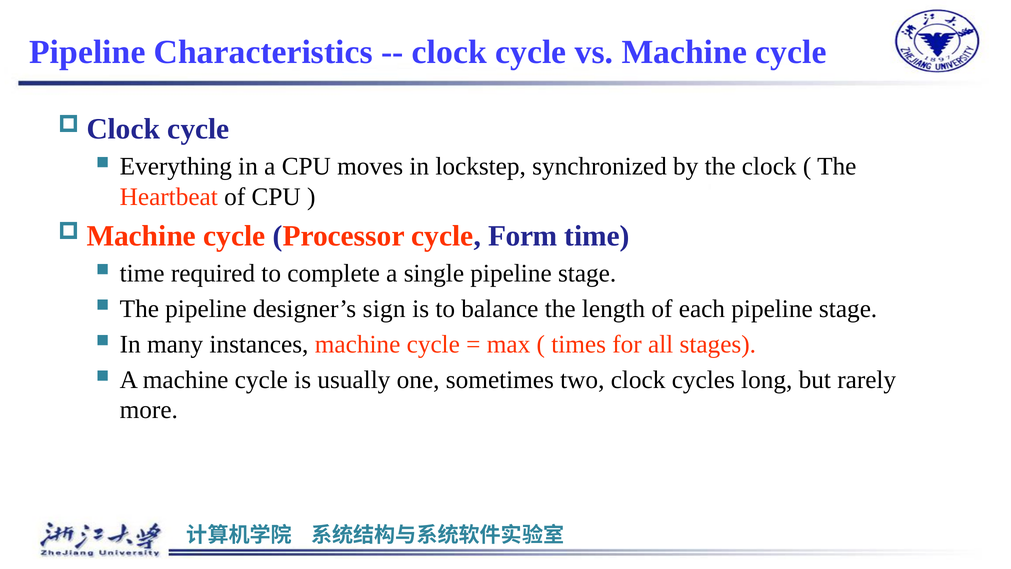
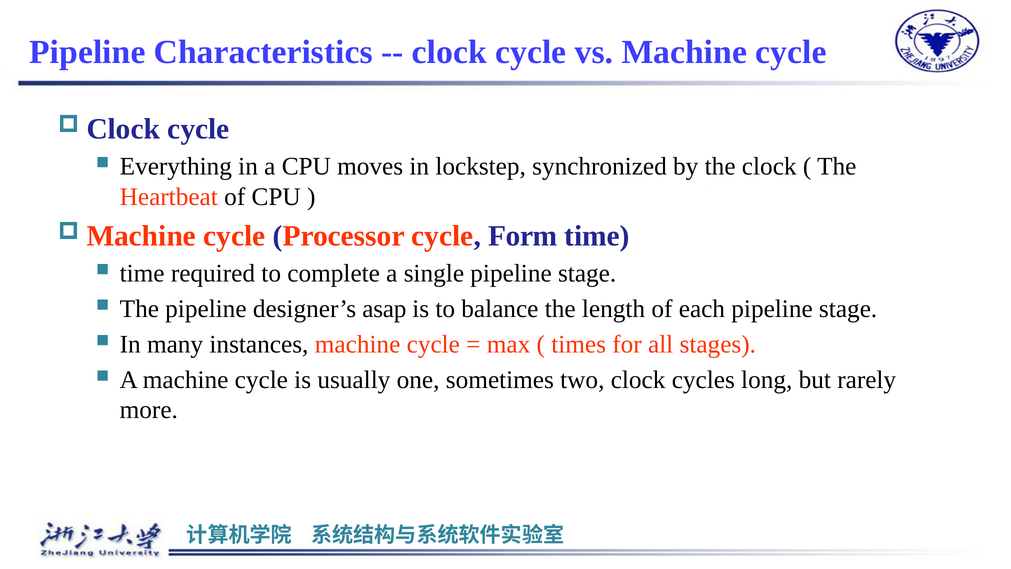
sign: sign -> asap (384, 309)
